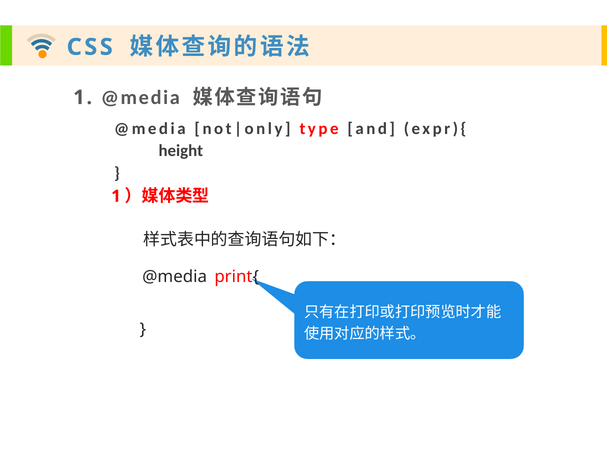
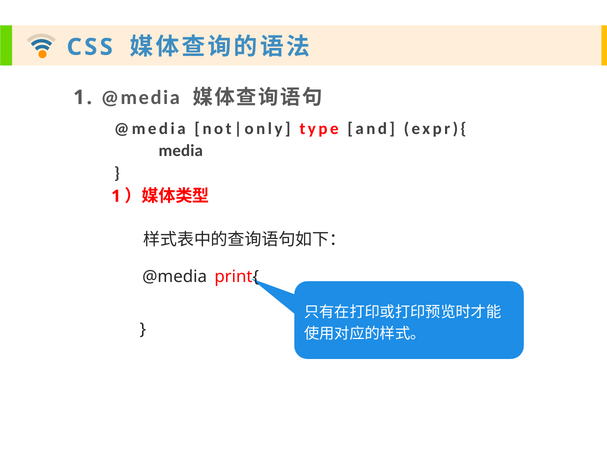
height: height -> media (181, 151)
